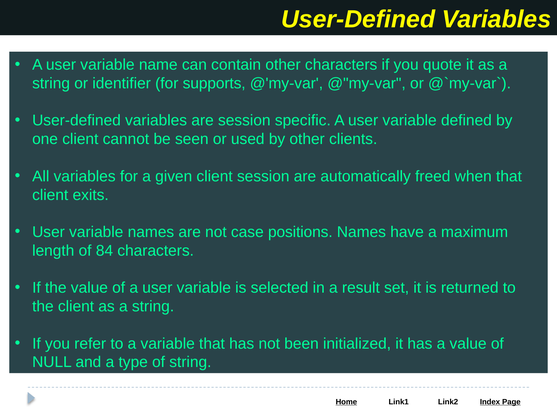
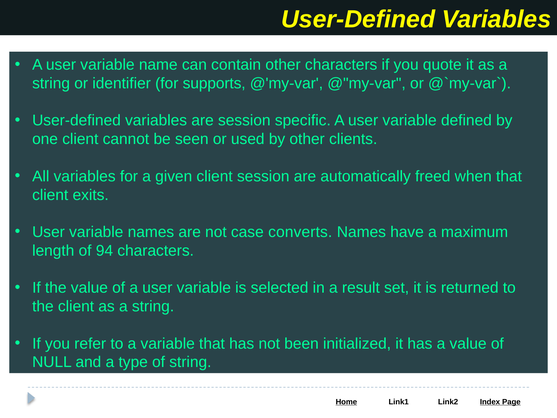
positions: positions -> converts (300, 232)
84: 84 -> 94 (104, 250)
